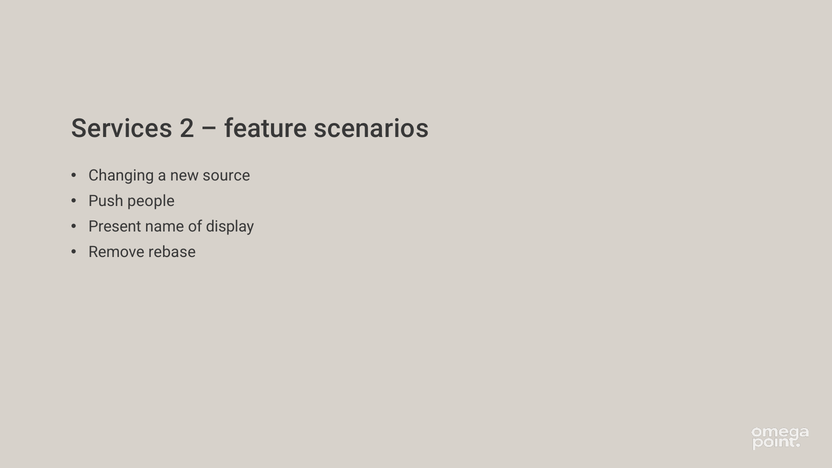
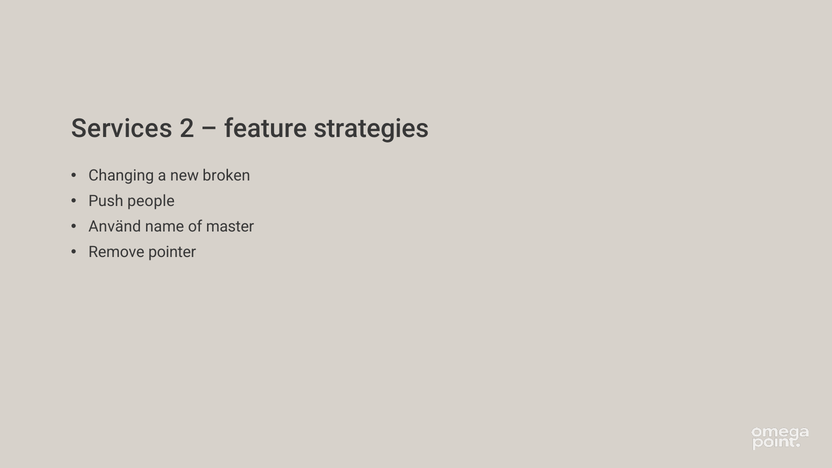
scenarios: scenarios -> strategies (371, 129)
source: source -> broken (226, 176)
Present: Present -> Använd (115, 227)
display: display -> master (230, 227)
rebase: rebase -> pointer (172, 252)
